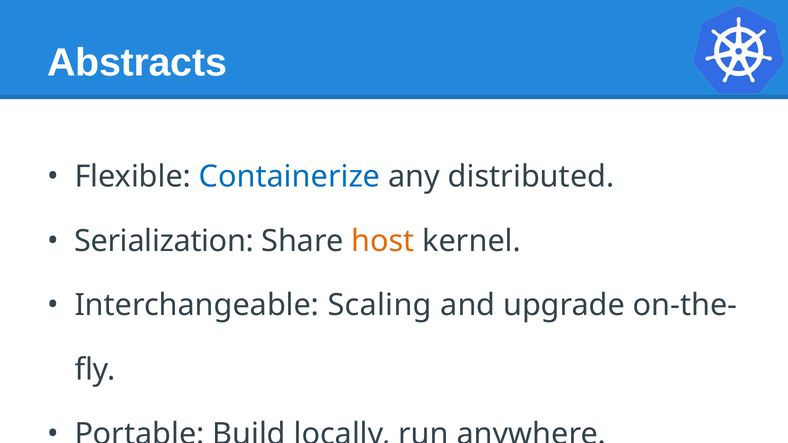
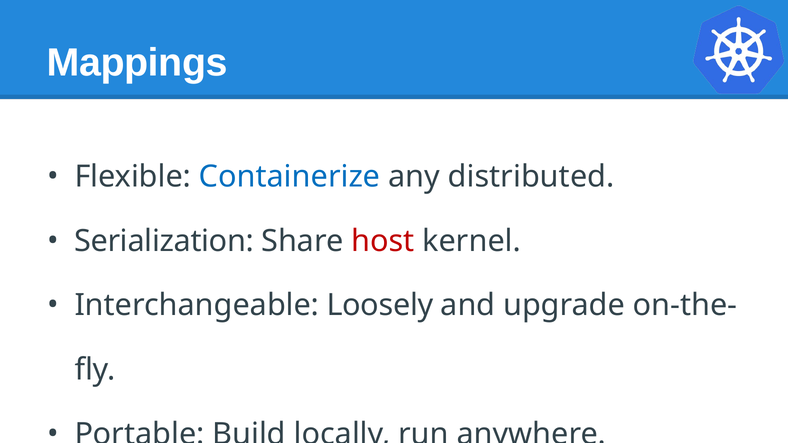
Abstracts: Abstracts -> Mappings (137, 63)
host colour: orange -> red (383, 241)
Scaling: Scaling -> Loosely (380, 305)
